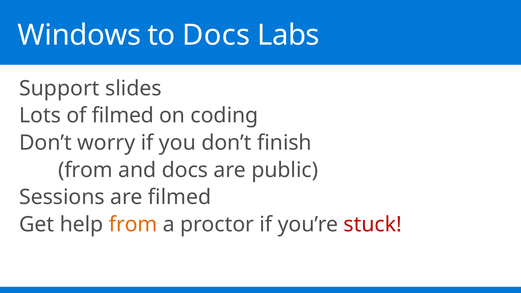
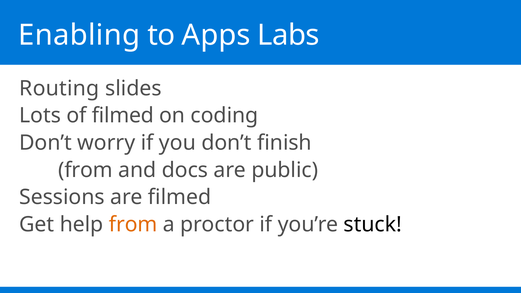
Windows: Windows -> Enabling (79, 35)
to Docs: Docs -> Apps (216, 35)
Support: Support -> Routing (59, 88)
stuck colour: red -> black (373, 225)
